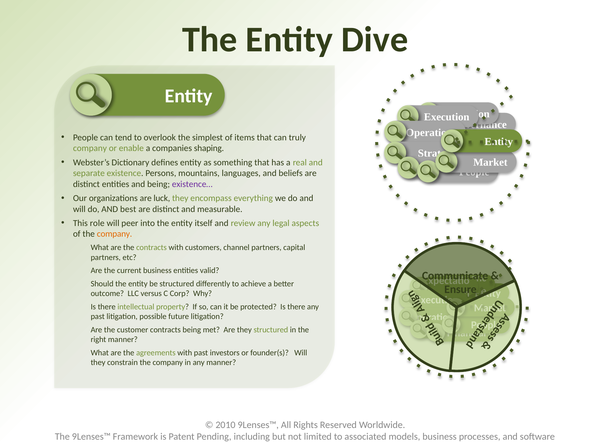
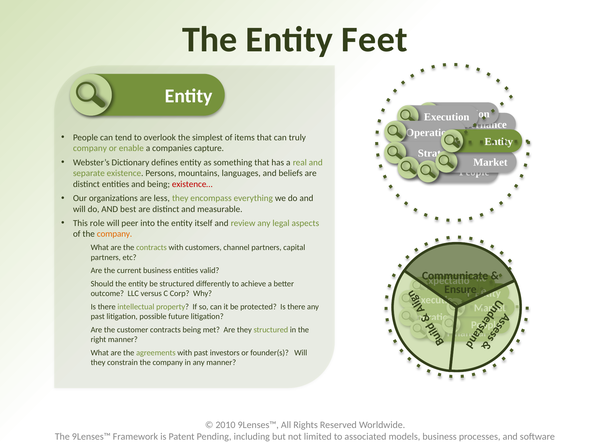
Dive: Dive -> Feet (375, 40)
shaping: shaping -> capture (209, 148)
existence… colour: purple -> red (192, 184)
luck: luck -> less (162, 198)
